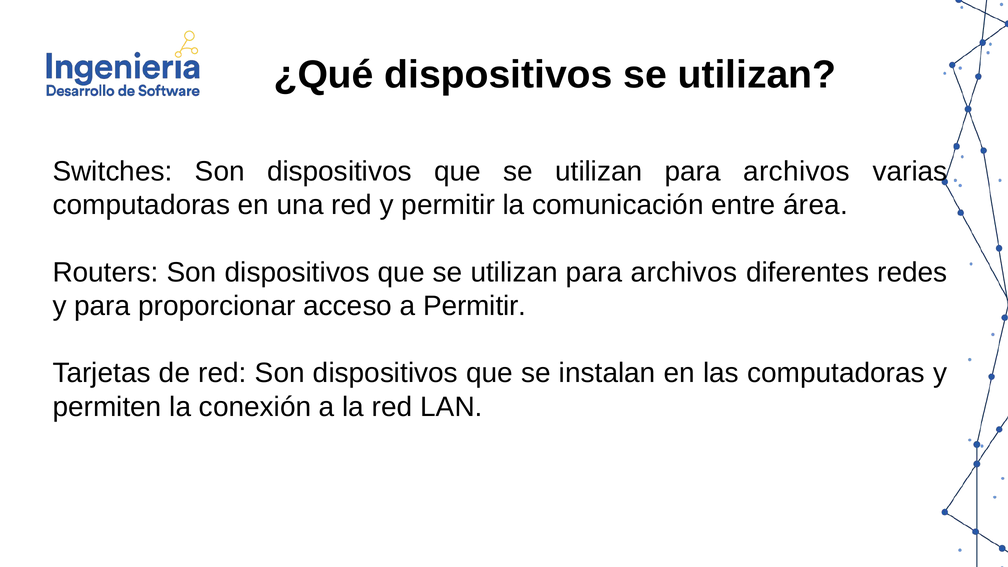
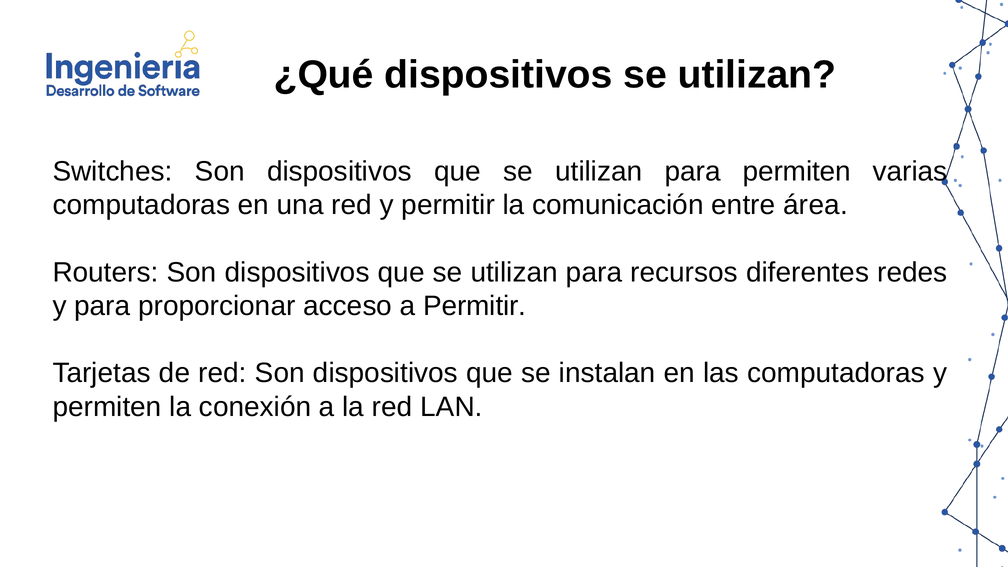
archivos: archivos -> permiten (797, 172)
archivos: archivos -> recursos (684, 272)
